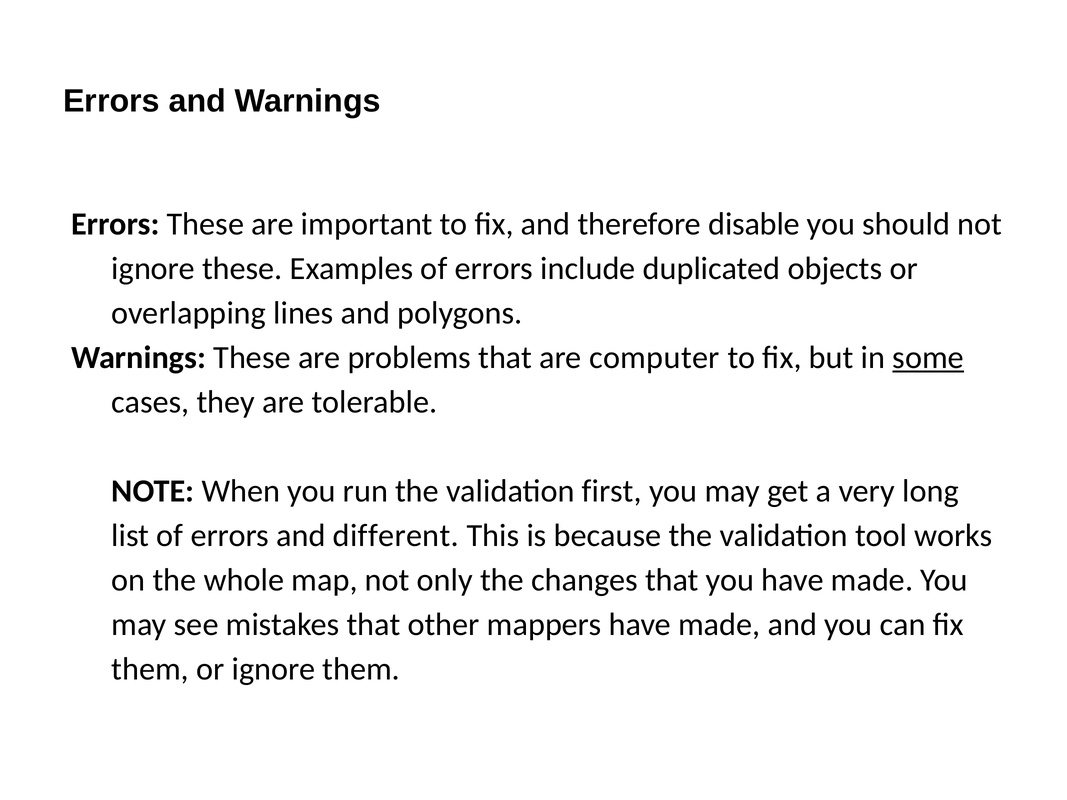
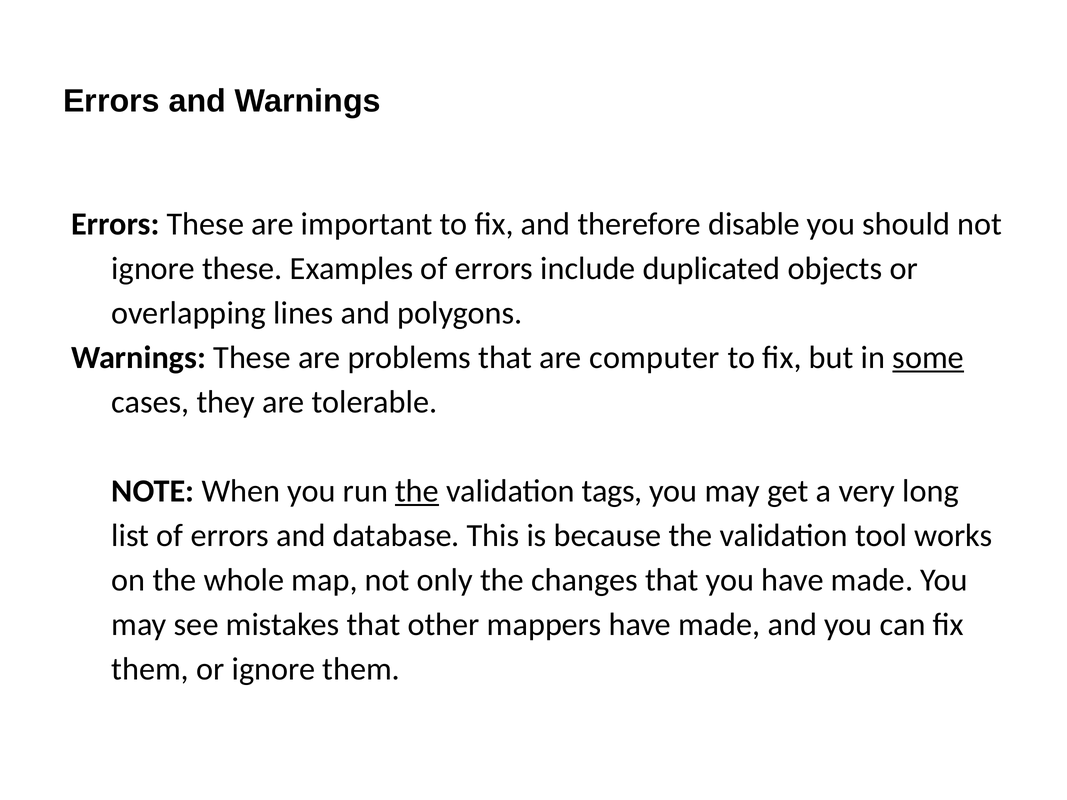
the underline: none -> present (417, 491)
first: first -> tags (612, 491)
different: different -> database (396, 536)
